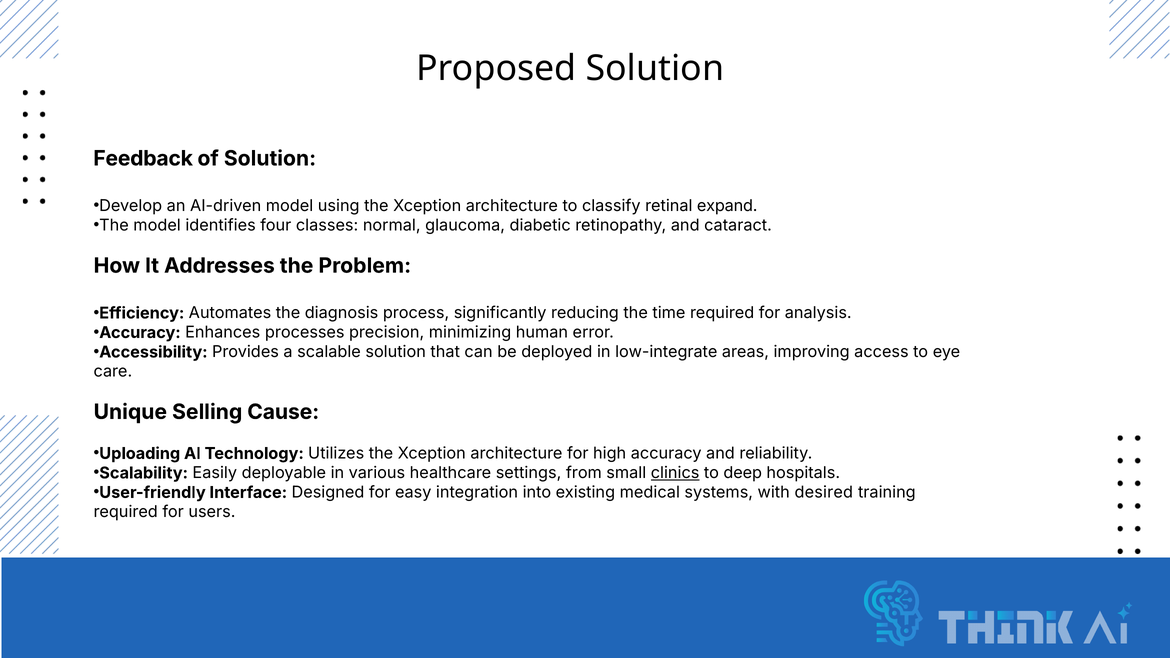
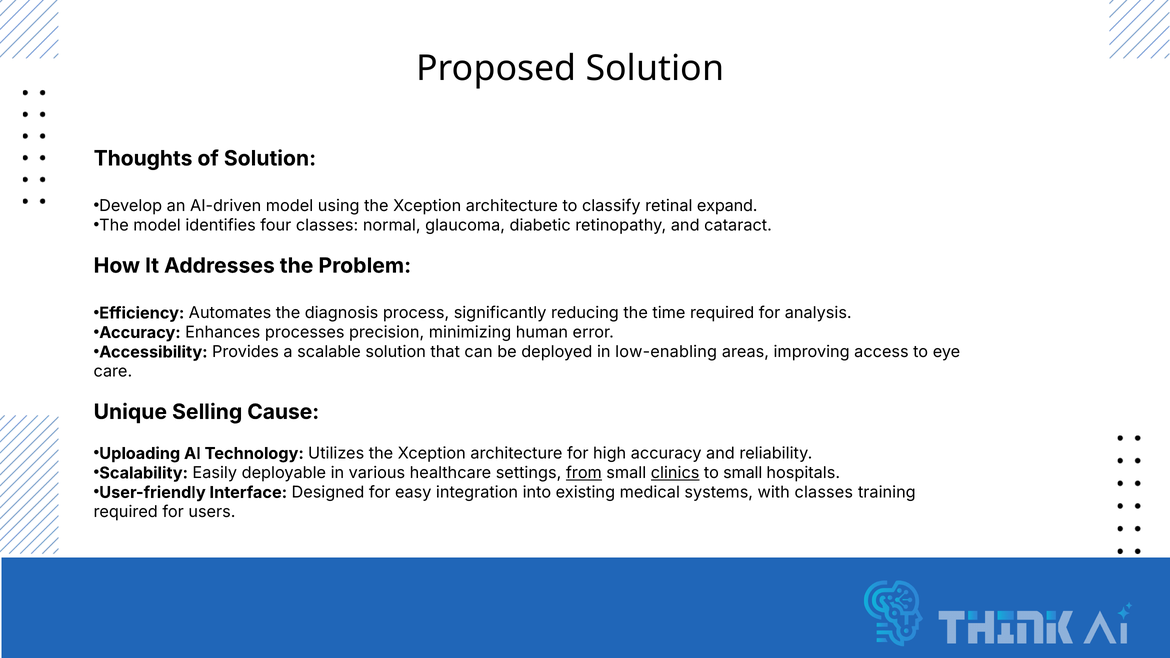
Feedback: Feedback -> Thoughts (143, 159)
low-integrate: low-integrate -> low-enabling (666, 352)
from underline: none -> present (584, 473)
to deep: deep -> small (743, 473)
with desired: desired -> classes (824, 493)
